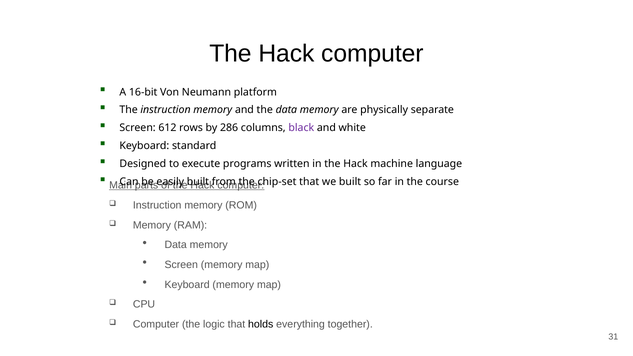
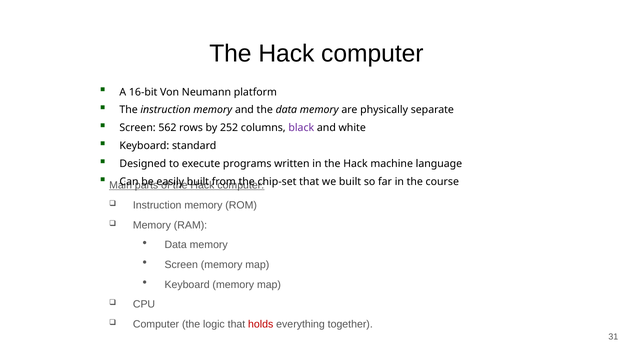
612: 612 -> 562 (167, 128)
286: 286 -> 252 (229, 128)
holds colour: black -> red (261, 324)
